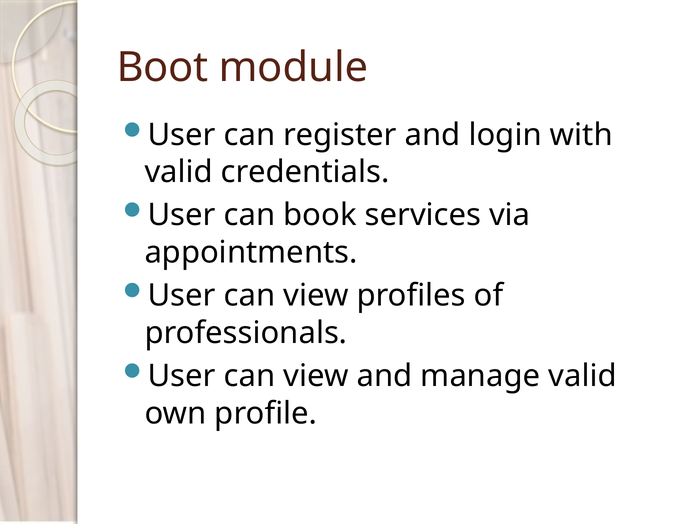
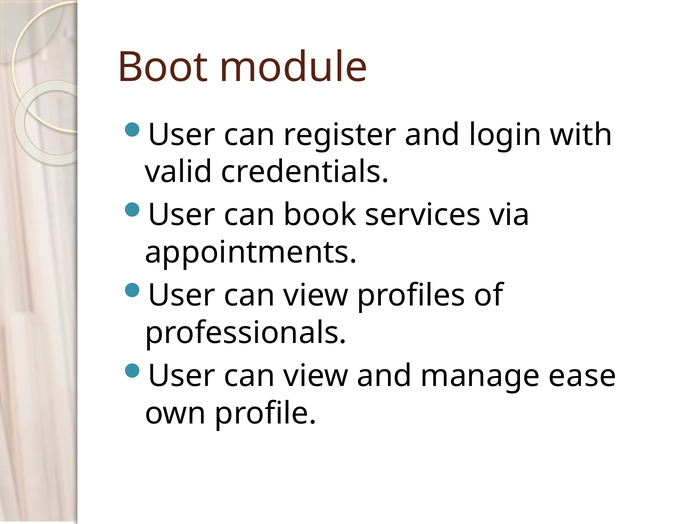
manage valid: valid -> ease (583, 376)
